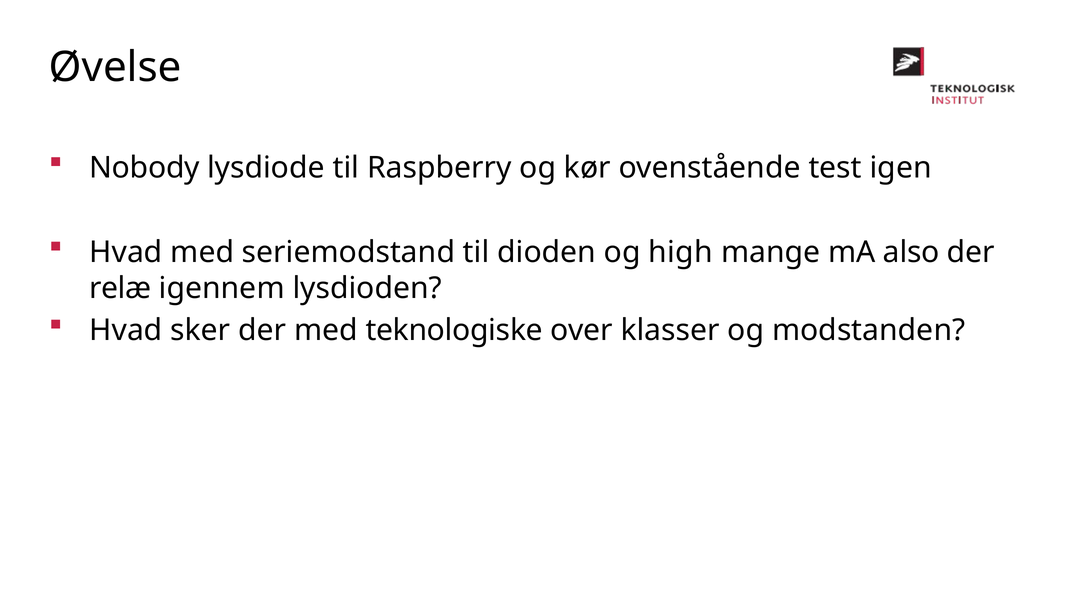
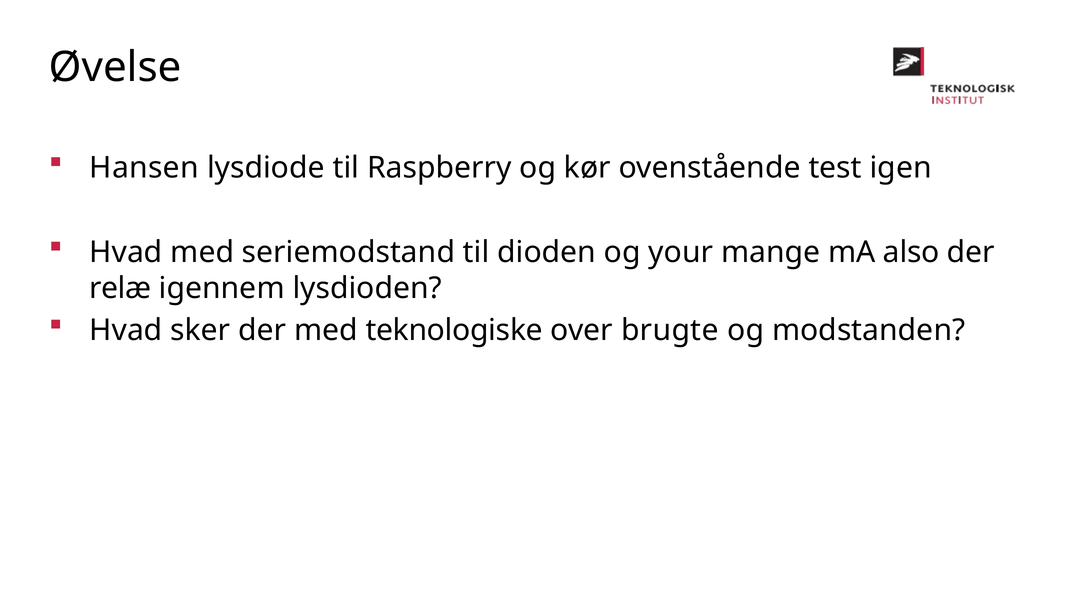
Nobody: Nobody -> Hansen (144, 168)
high: high -> your (681, 252)
klasser: klasser -> brugte (670, 330)
